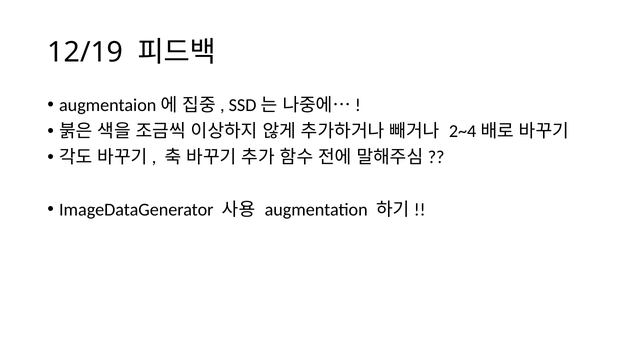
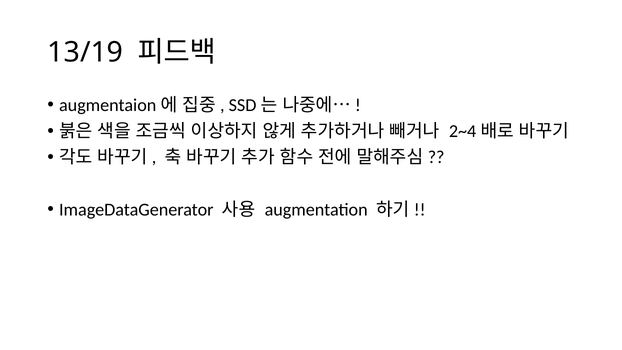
12/19: 12/19 -> 13/19 (85, 52)
